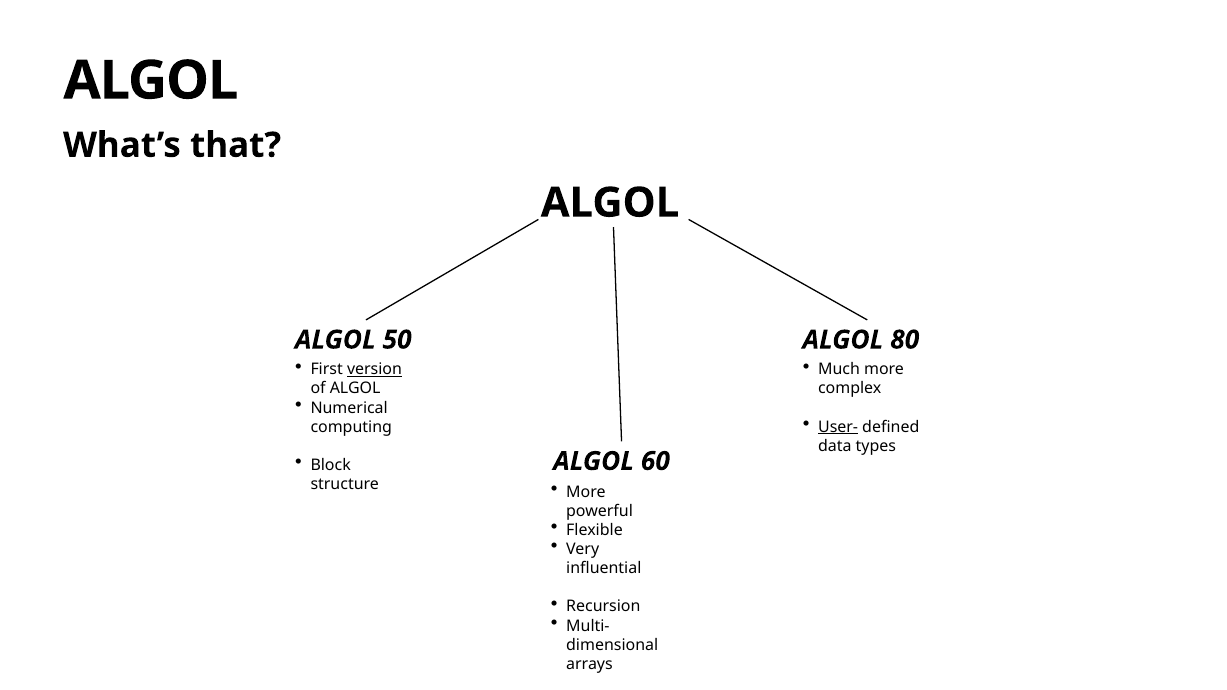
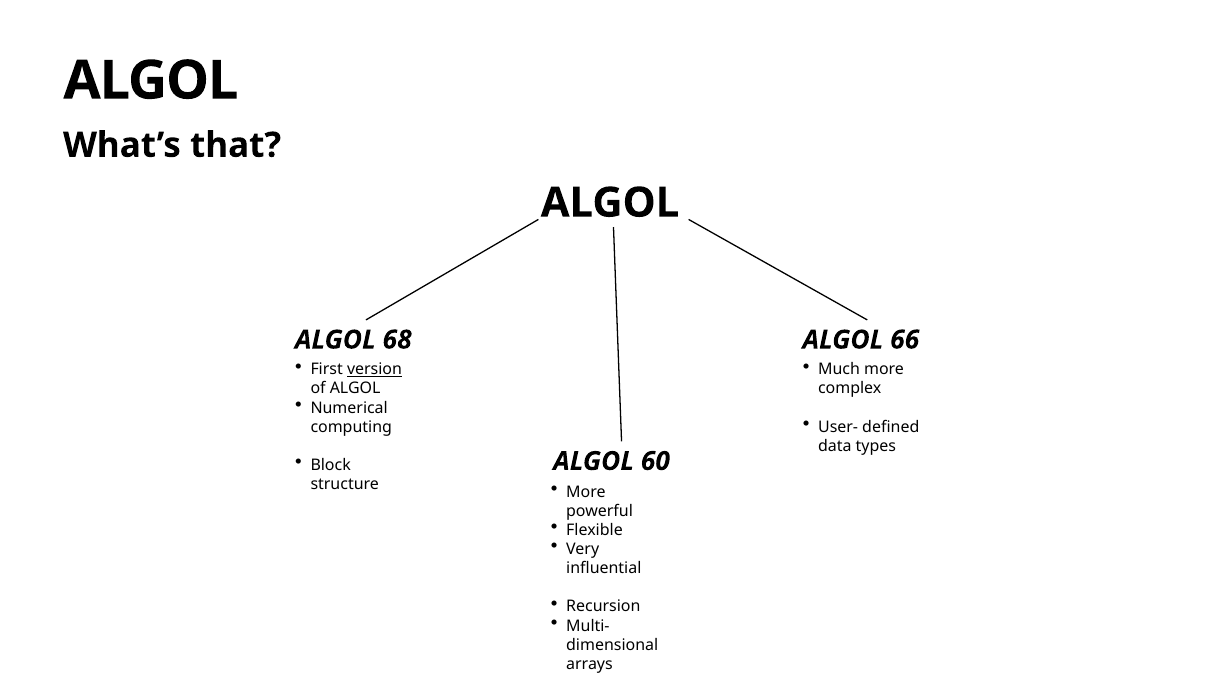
50: 50 -> 68 (397, 340)
80: 80 -> 66 (905, 340)
User- underline: present -> none (838, 427)
